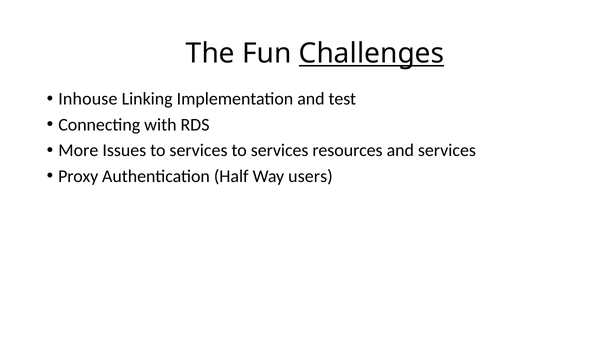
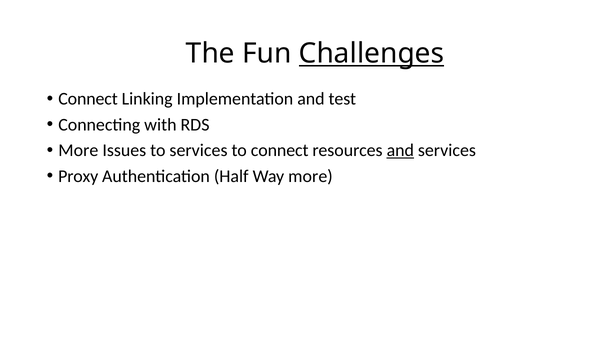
Inhouse: Inhouse -> Connect (88, 99)
services: services -> connect (280, 151)
and underline: none -> present (400, 151)
Way users: users -> more (311, 176)
